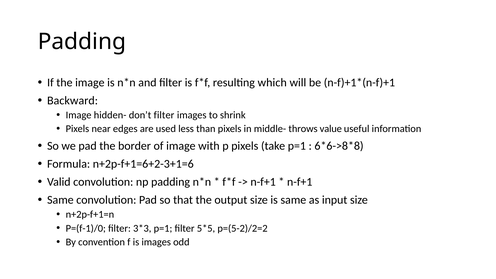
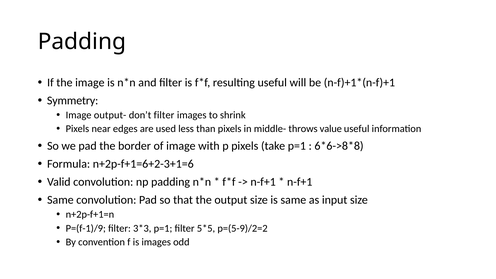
resulting which: which -> useful (272, 82)
Backward: Backward -> Symmetry (73, 100)
hidden-: hidden- -> output- (110, 115)
P=(f-1)/0: P=(f-1)/0 -> P=(f-1)/9 (86, 228)
p=(5-2)/2=2: p=(5-2)/2=2 -> p=(5-9)/2=2 (243, 228)
